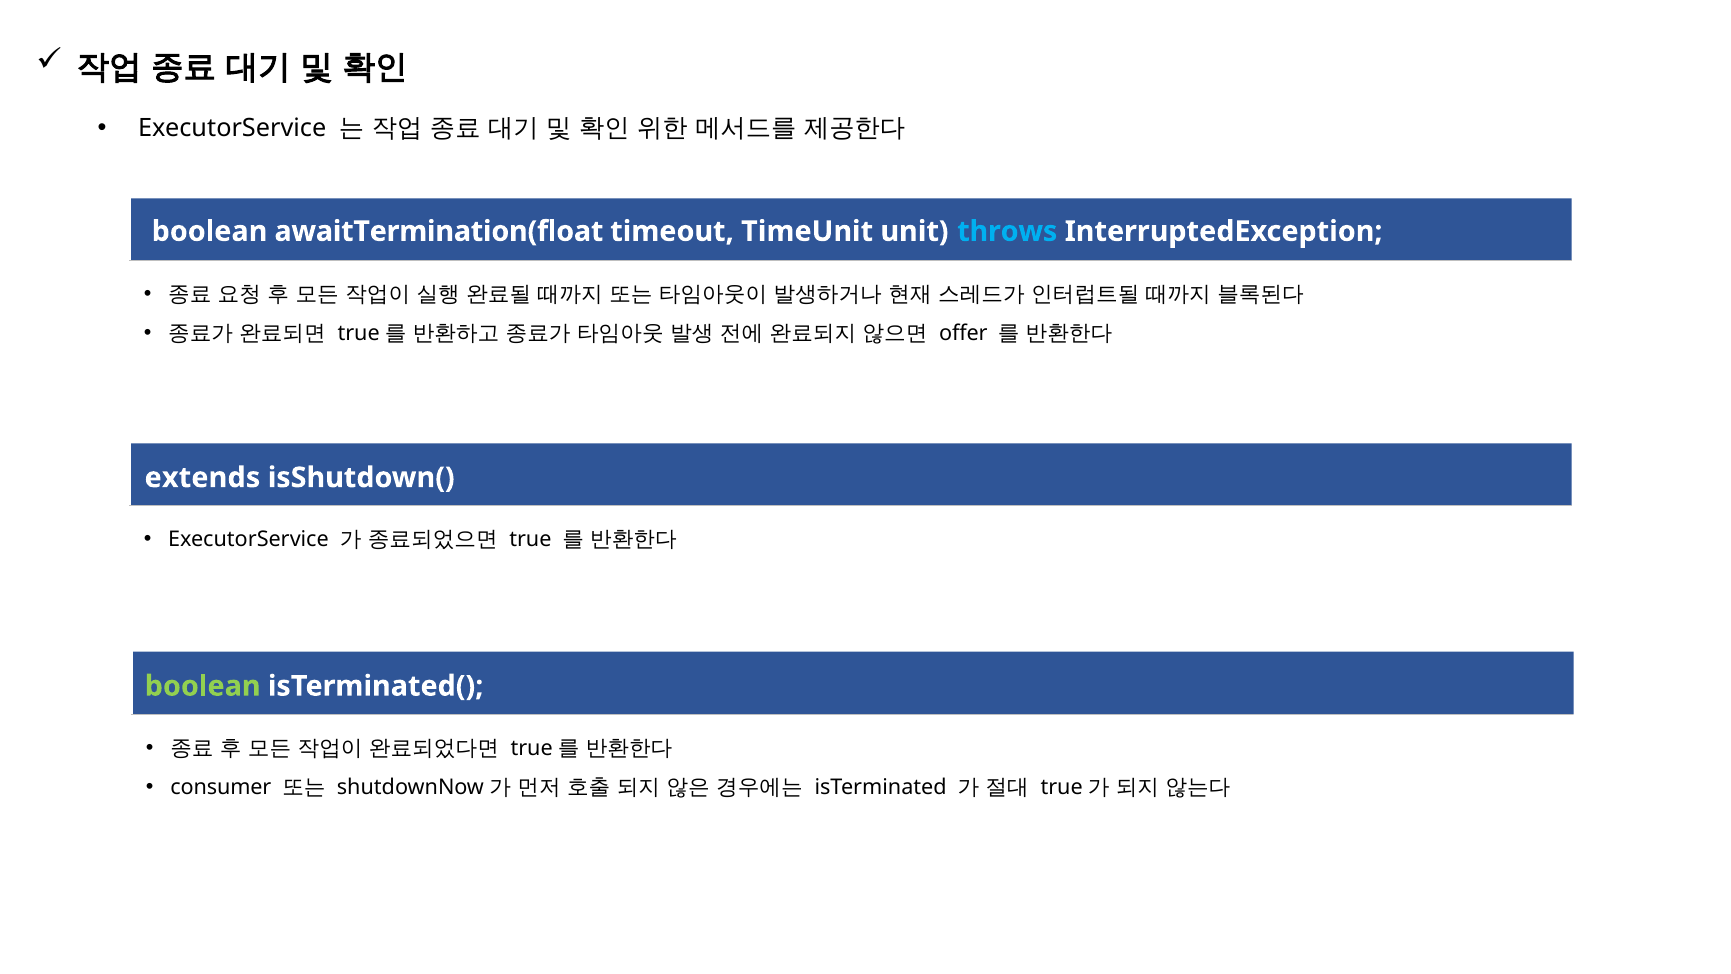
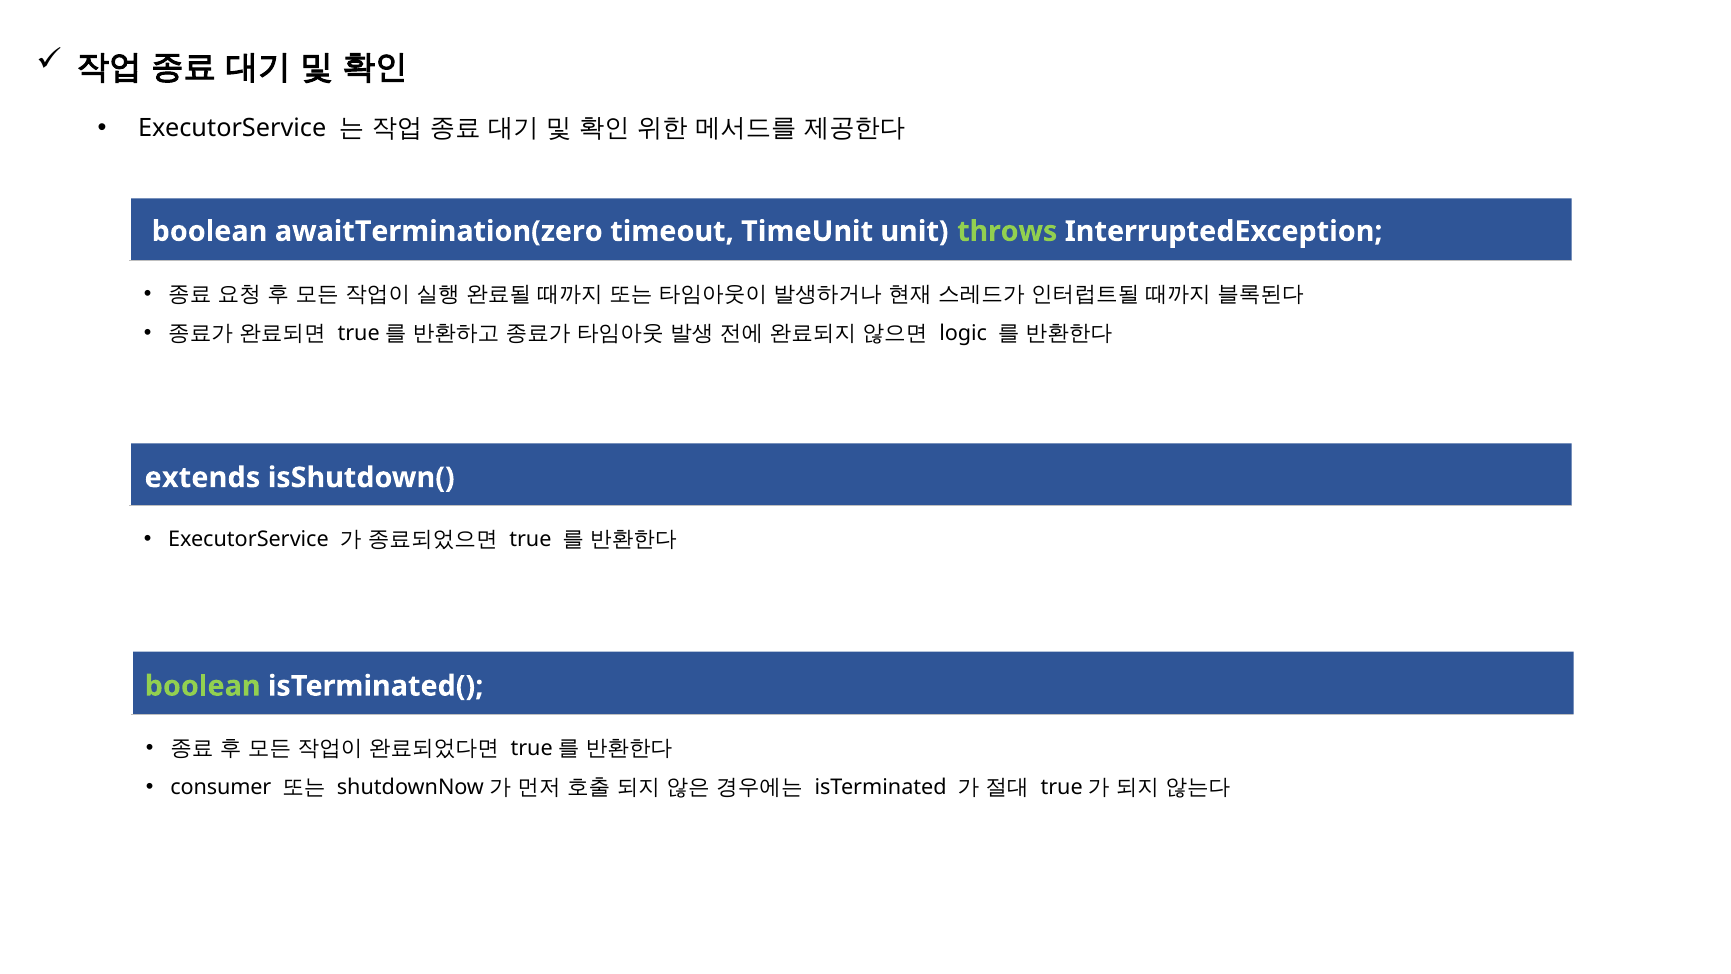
awaitTermination(float: awaitTermination(float -> awaitTermination(zero (439, 231)
throws colour: light blue -> light green (1007, 231)
offer: offer -> logic (963, 334)
